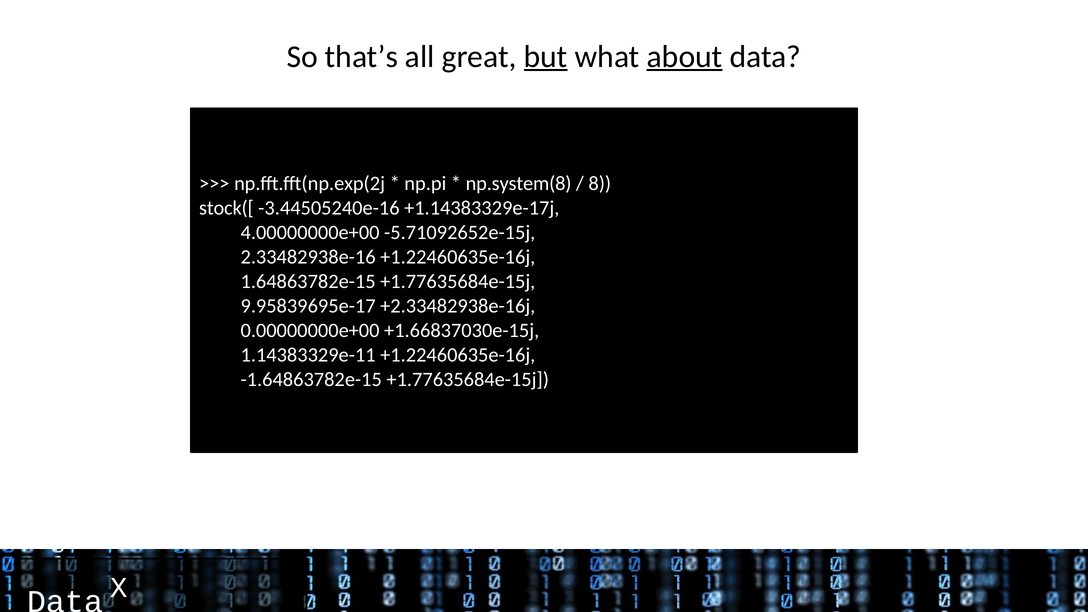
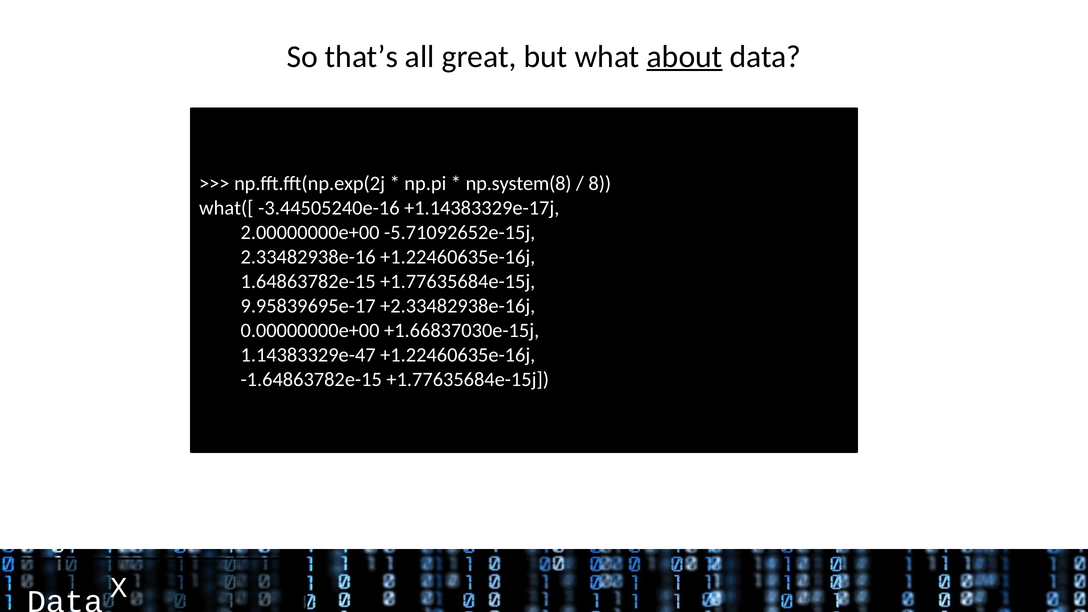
but underline: present -> none (546, 57)
stock([: stock([ -> what([ (226, 208)
4.00000000e+00: 4.00000000e+00 -> 2.00000000e+00 (310, 233)
1.14383329e-11: 1.14383329e-11 -> 1.14383329e-47 (308, 355)
